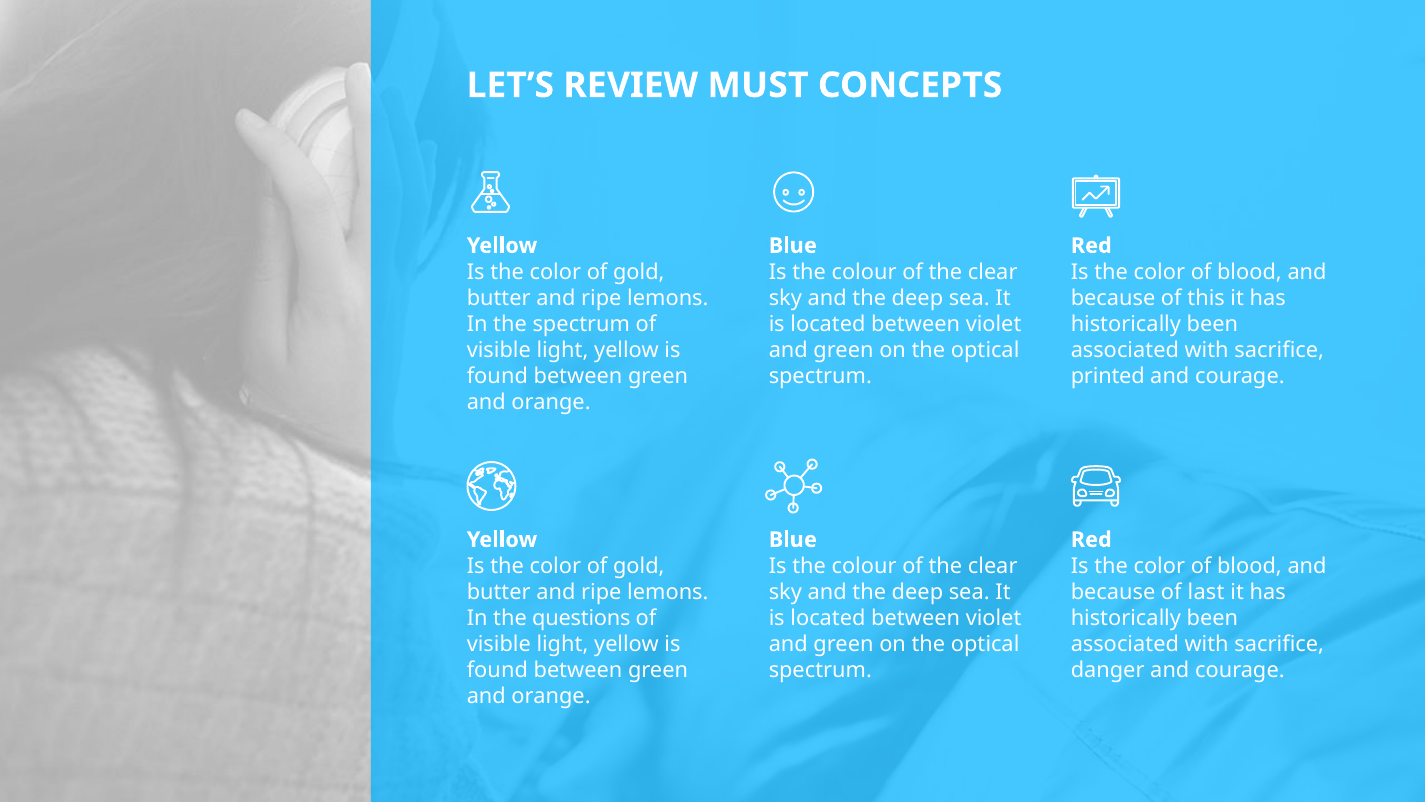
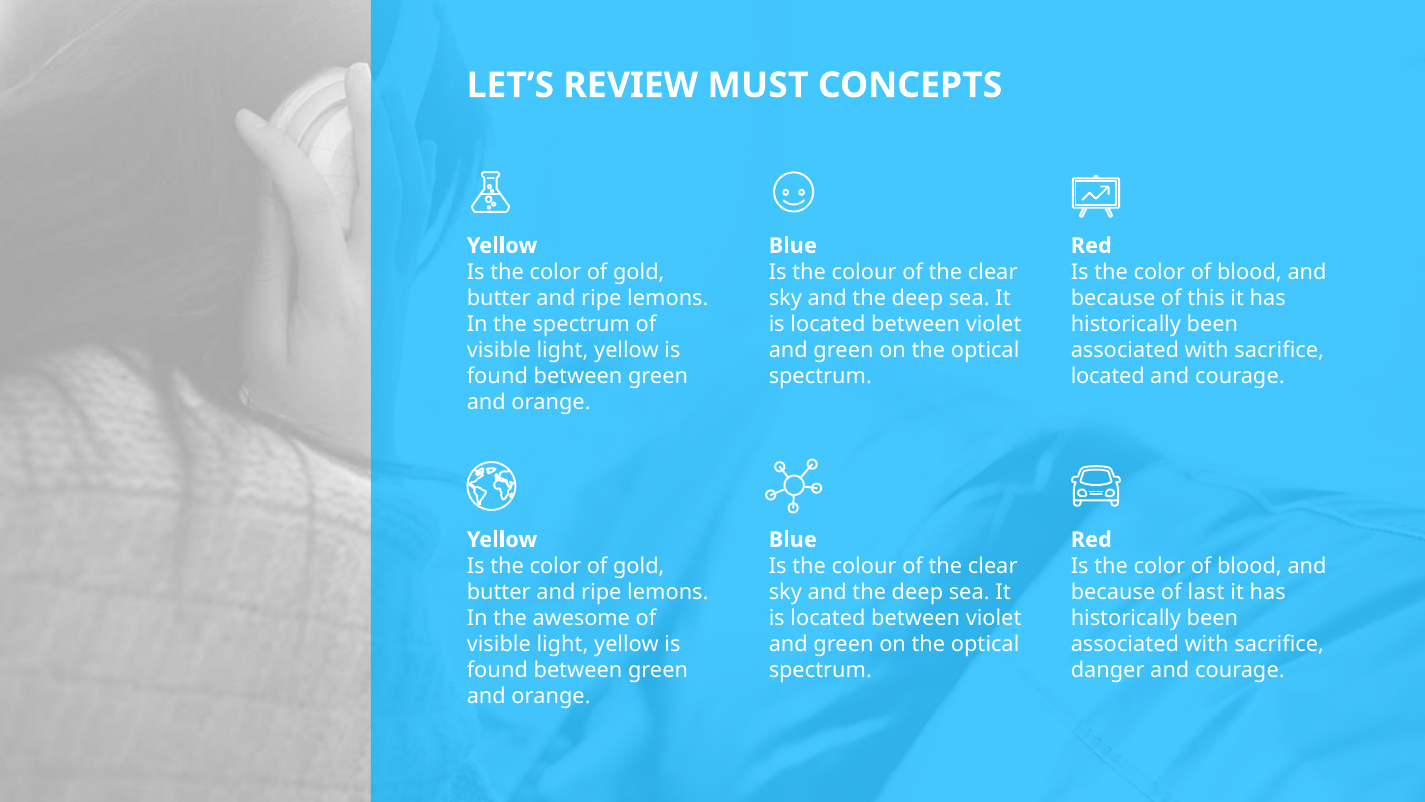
printed: printed -> located (1108, 376)
questions: questions -> awesome (581, 618)
